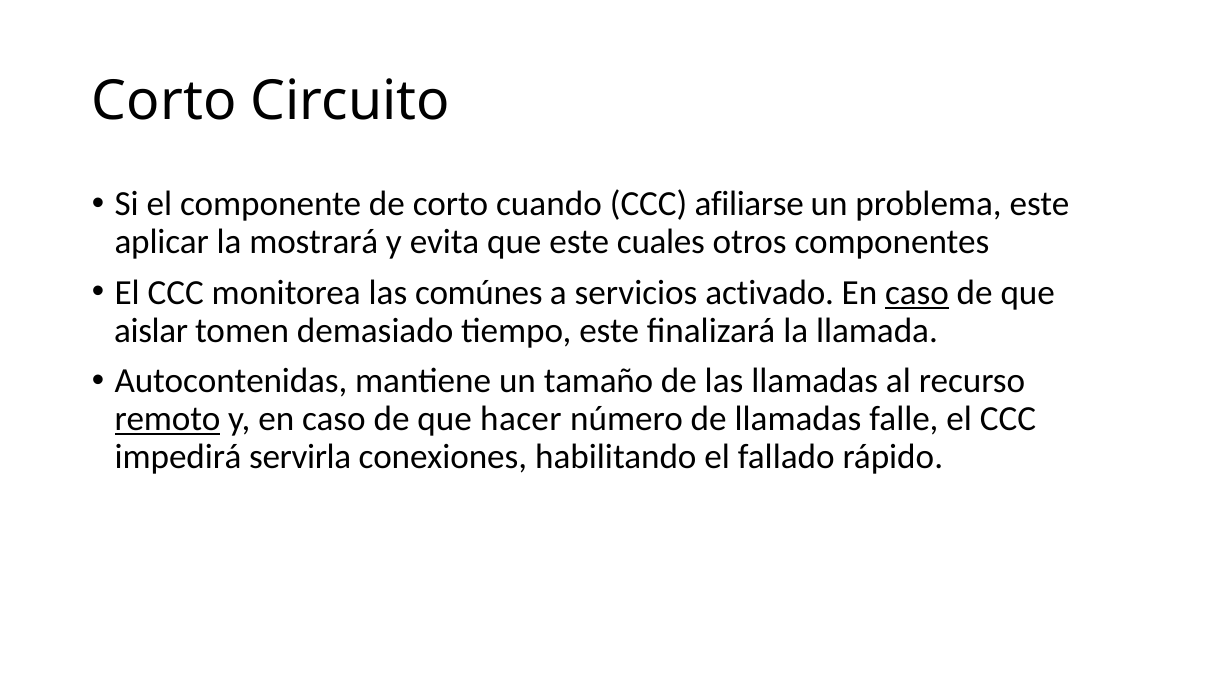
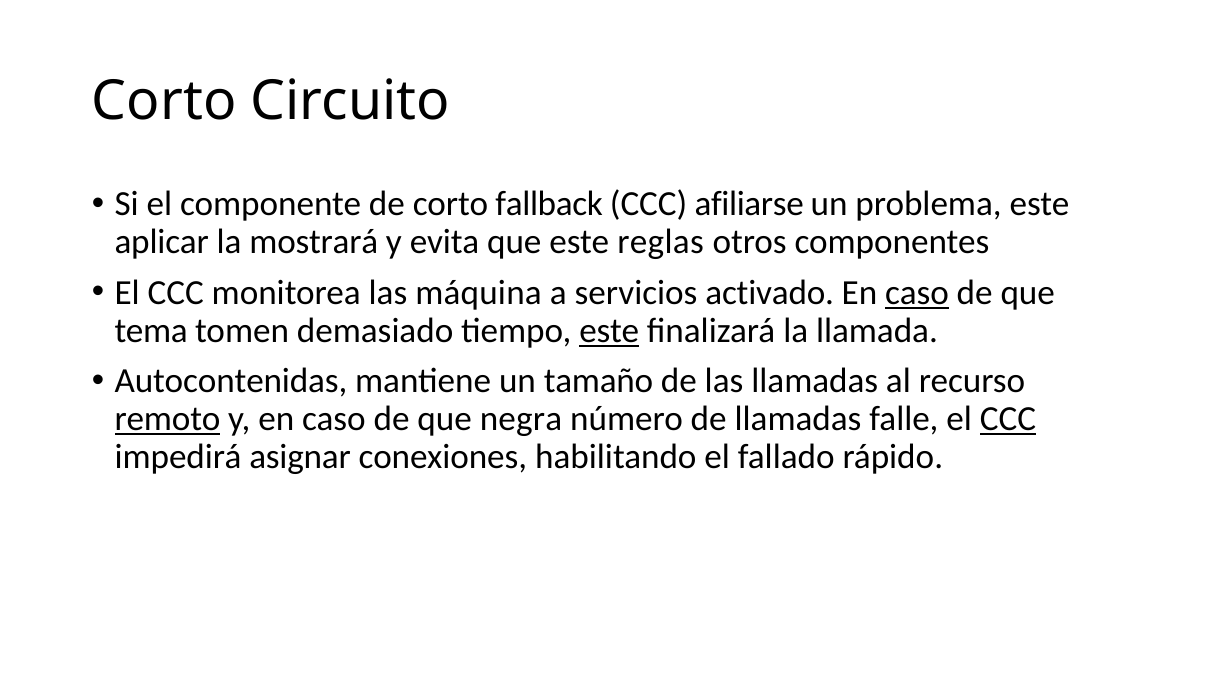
cuando: cuando -> fallback (549, 204)
cuales: cuales -> reglas (661, 242)
comúnes: comúnes -> máquina (479, 292)
aislar: aislar -> tema (151, 330)
este underline: none -> present (609, 330)
hacer: hacer -> negra (521, 419)
CCC underline: none -> present (1008, 419)
servirla: servirla -> asignar (300, 457)
